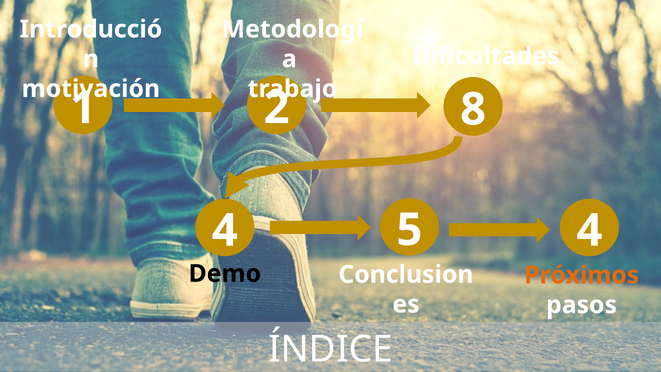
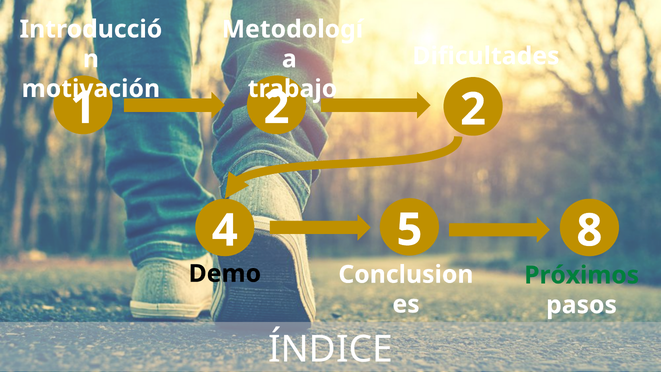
8: 8 -> 2 (473, 109)
5 4: 4 -> 8 (589, 231)
Próximos colour: orange -> green (582, 275)
